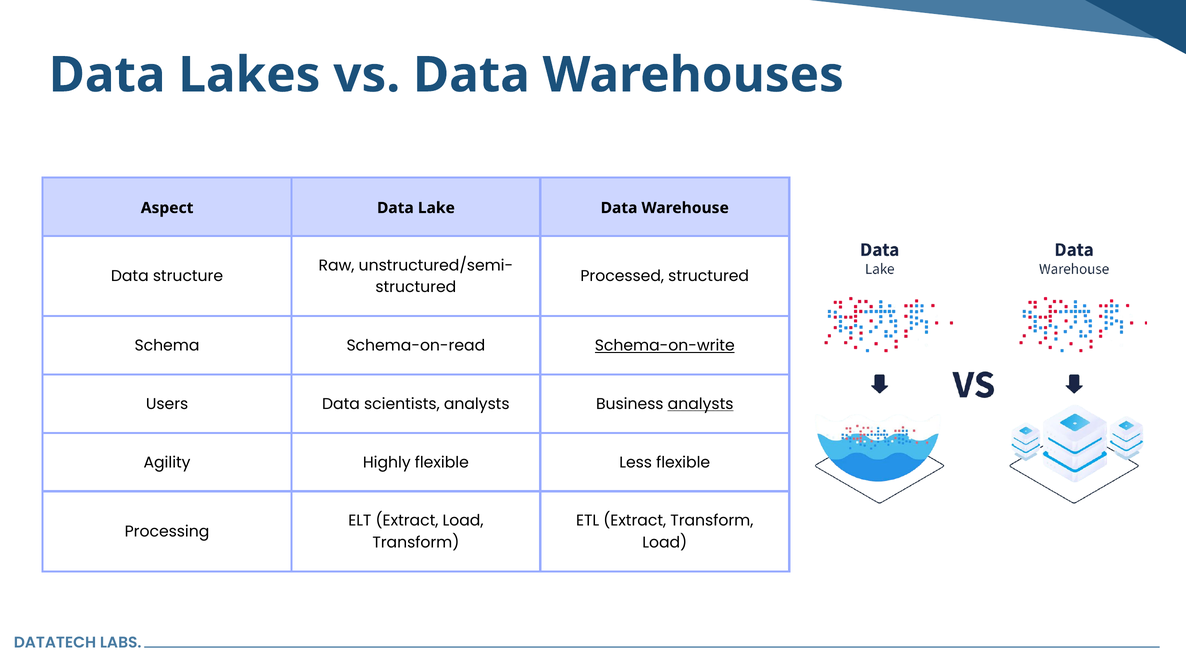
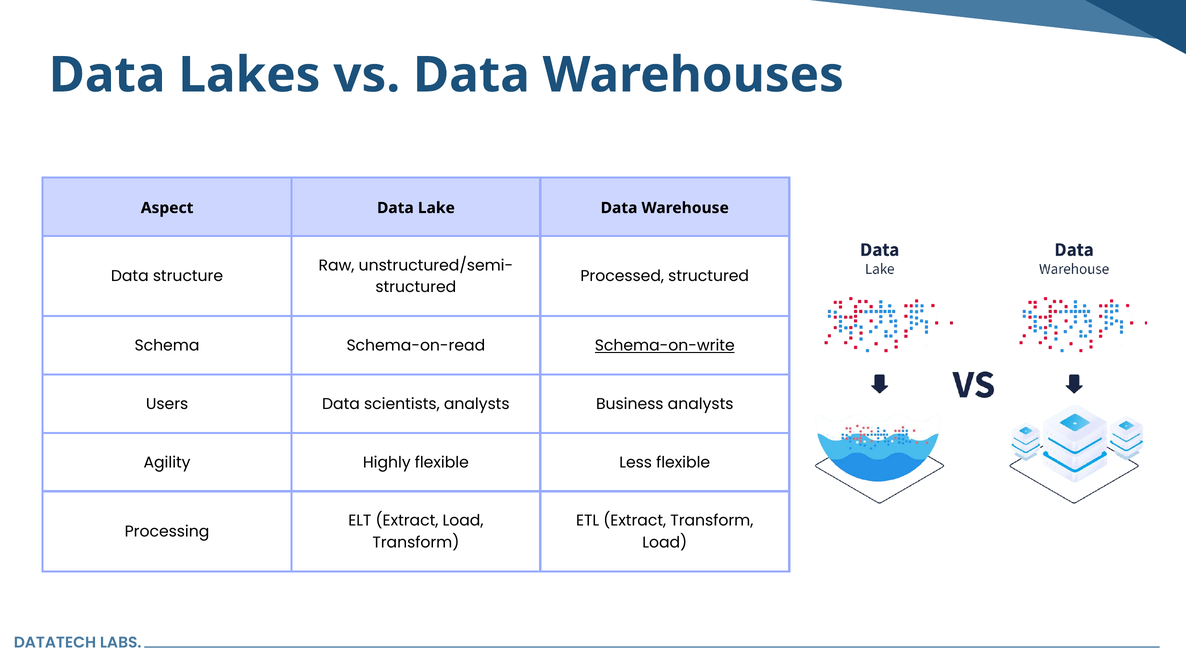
analysts underline: present -> none (701, 404)
